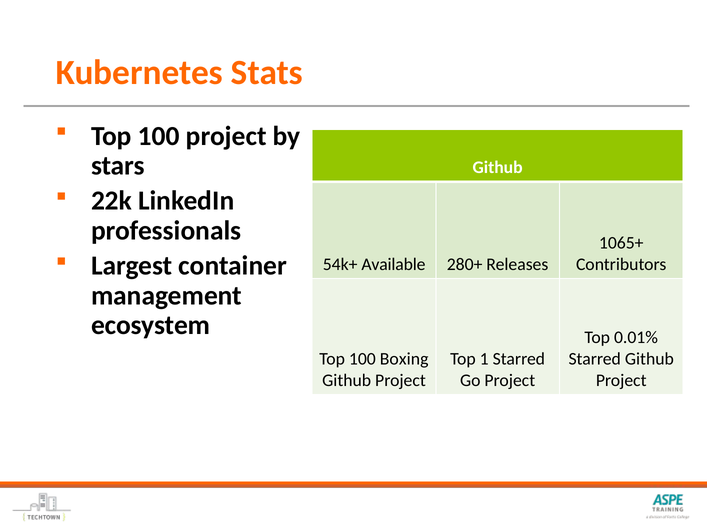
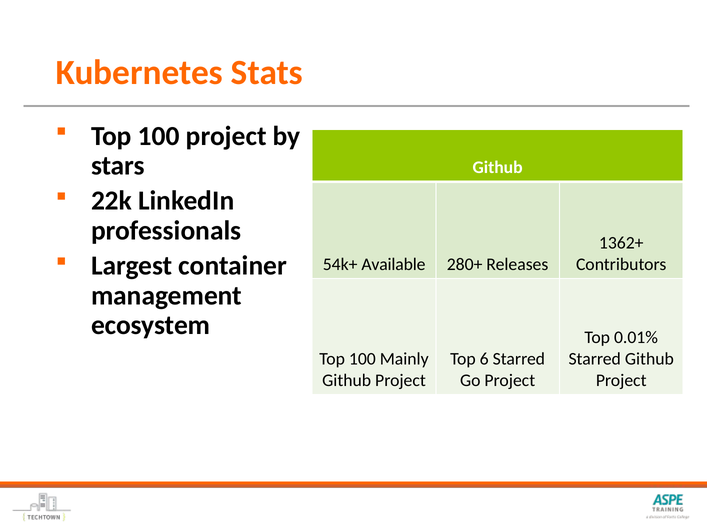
1065+: 1065+ -> 1362+ (621, 243)
Boxing: Boxing -> Mainly (404, 359)
1: 1 -> 6 (484, 359)
